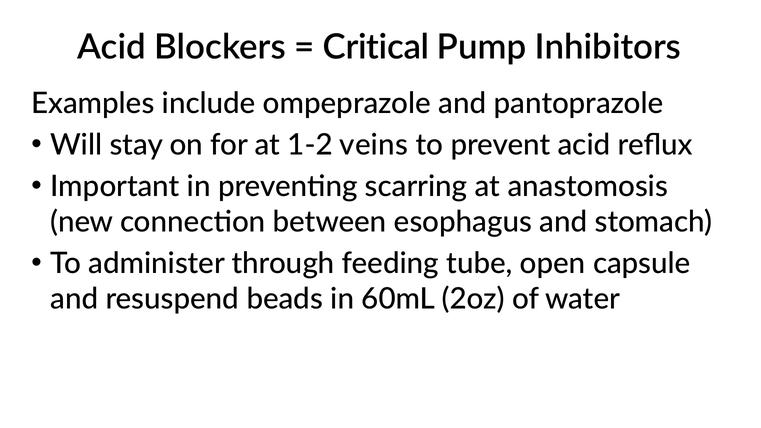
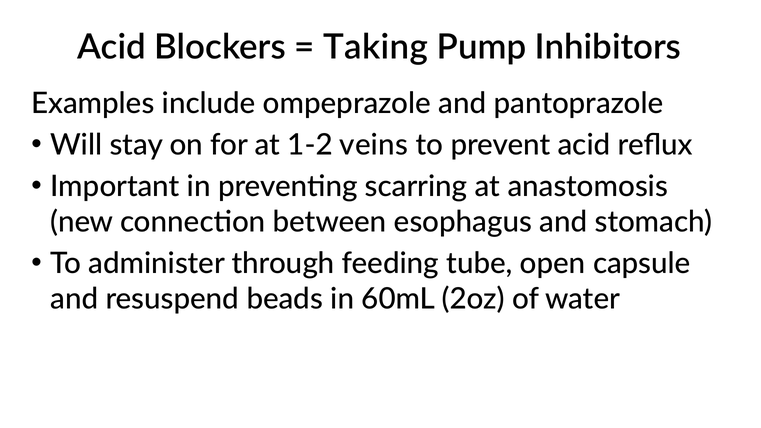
Critical: Critical -> Taking (376, 47)
